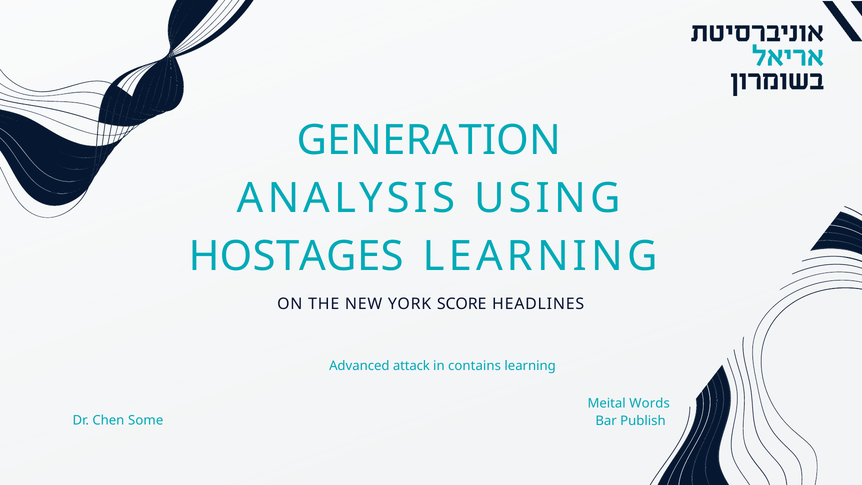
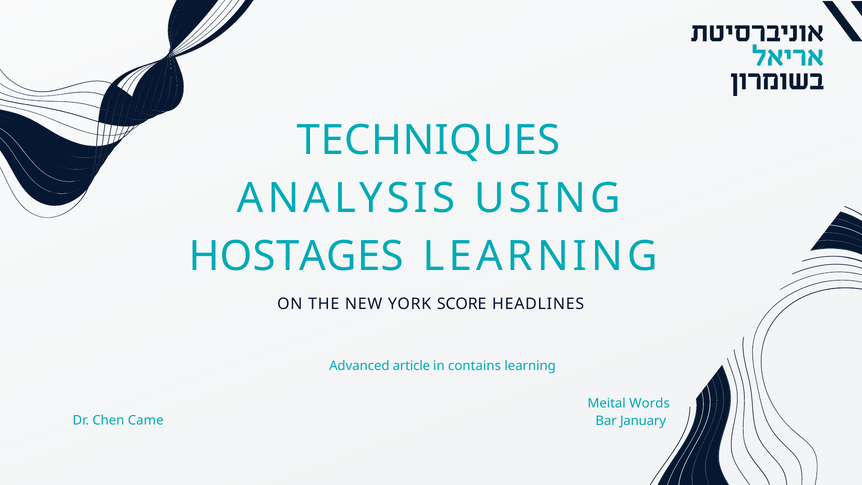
GENERATION: GENERATION -> TECHNIQUES (429, 141)
attack: attack -> article (411, 366)
Some: Some -> Came (146, 420)
Publish: Publish -> January (643, 421)
